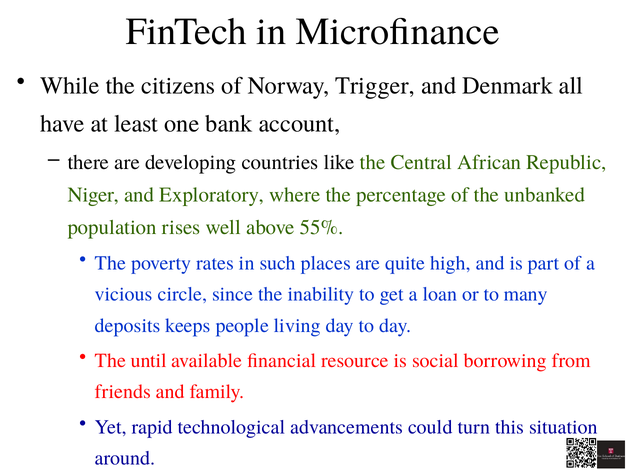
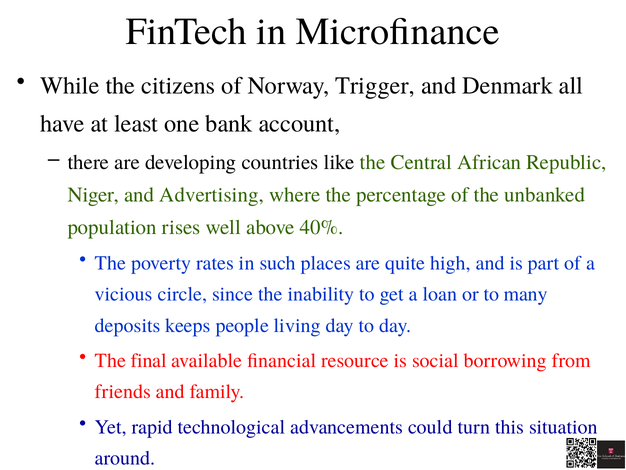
Exploratory: Exploratory -> Advertising (212, 195)
55%: 55% -> 40% (322, 227)
until: until -> final (149, 360)
